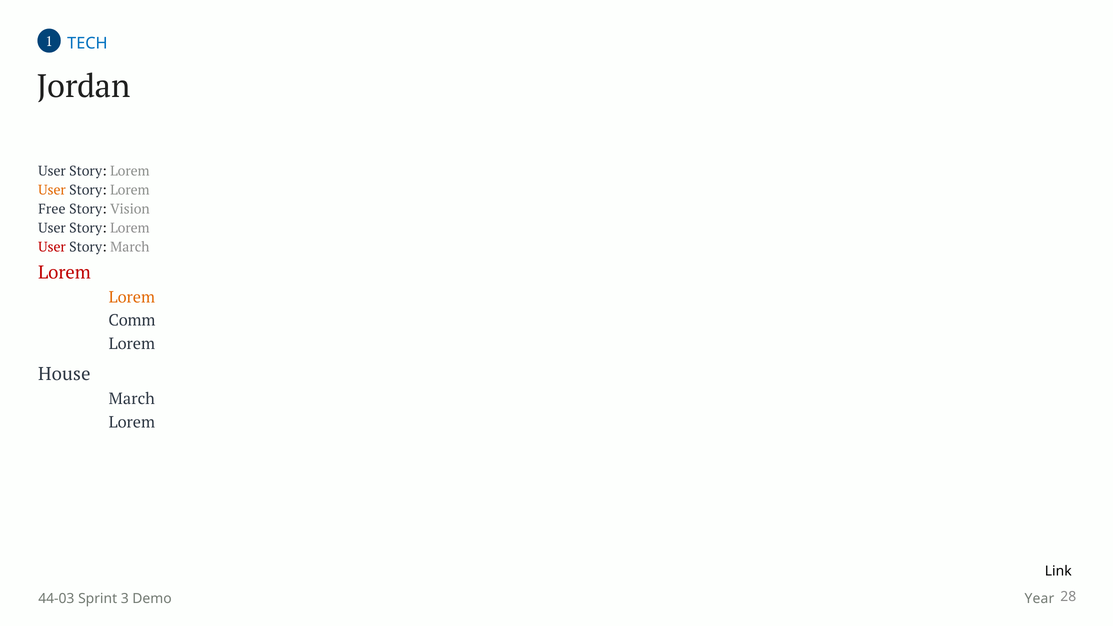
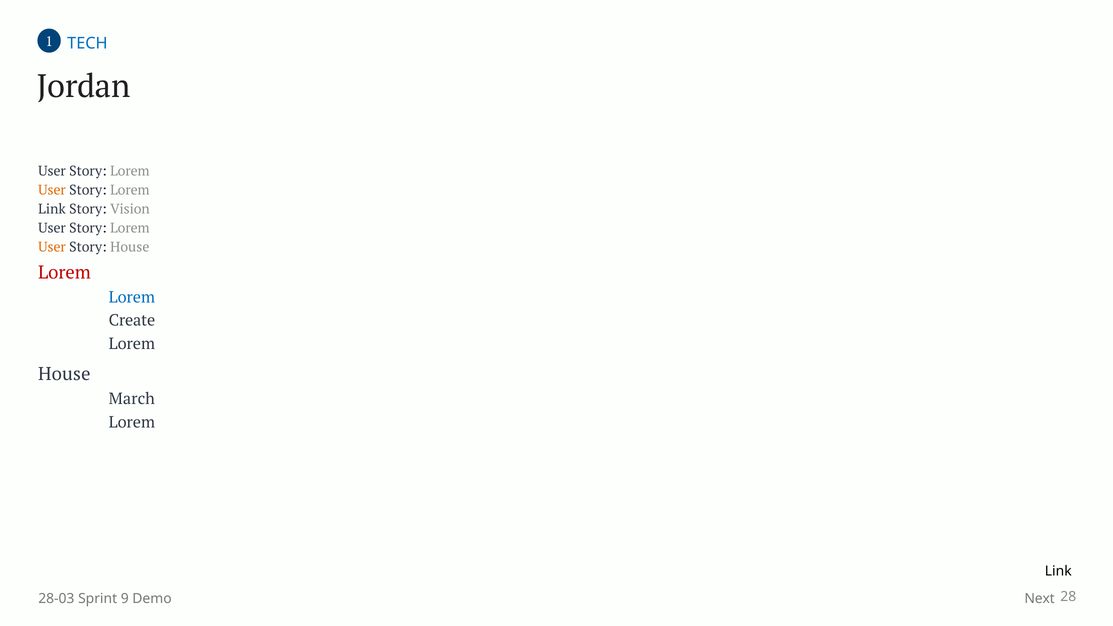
Free: Free -> Link (52, 209)
User colour: red -> orange (52, 247)
Story March: March -> House (130, 247)
Lorem colour: orange -> blue (132, 297)
Comm: Comm -> Create (132, 321)
44-03: 44-03 -> 28-03 (56, 598)
3: 3 -> 9 (125, 598)
Year: Year -> Next (1040, 598)
